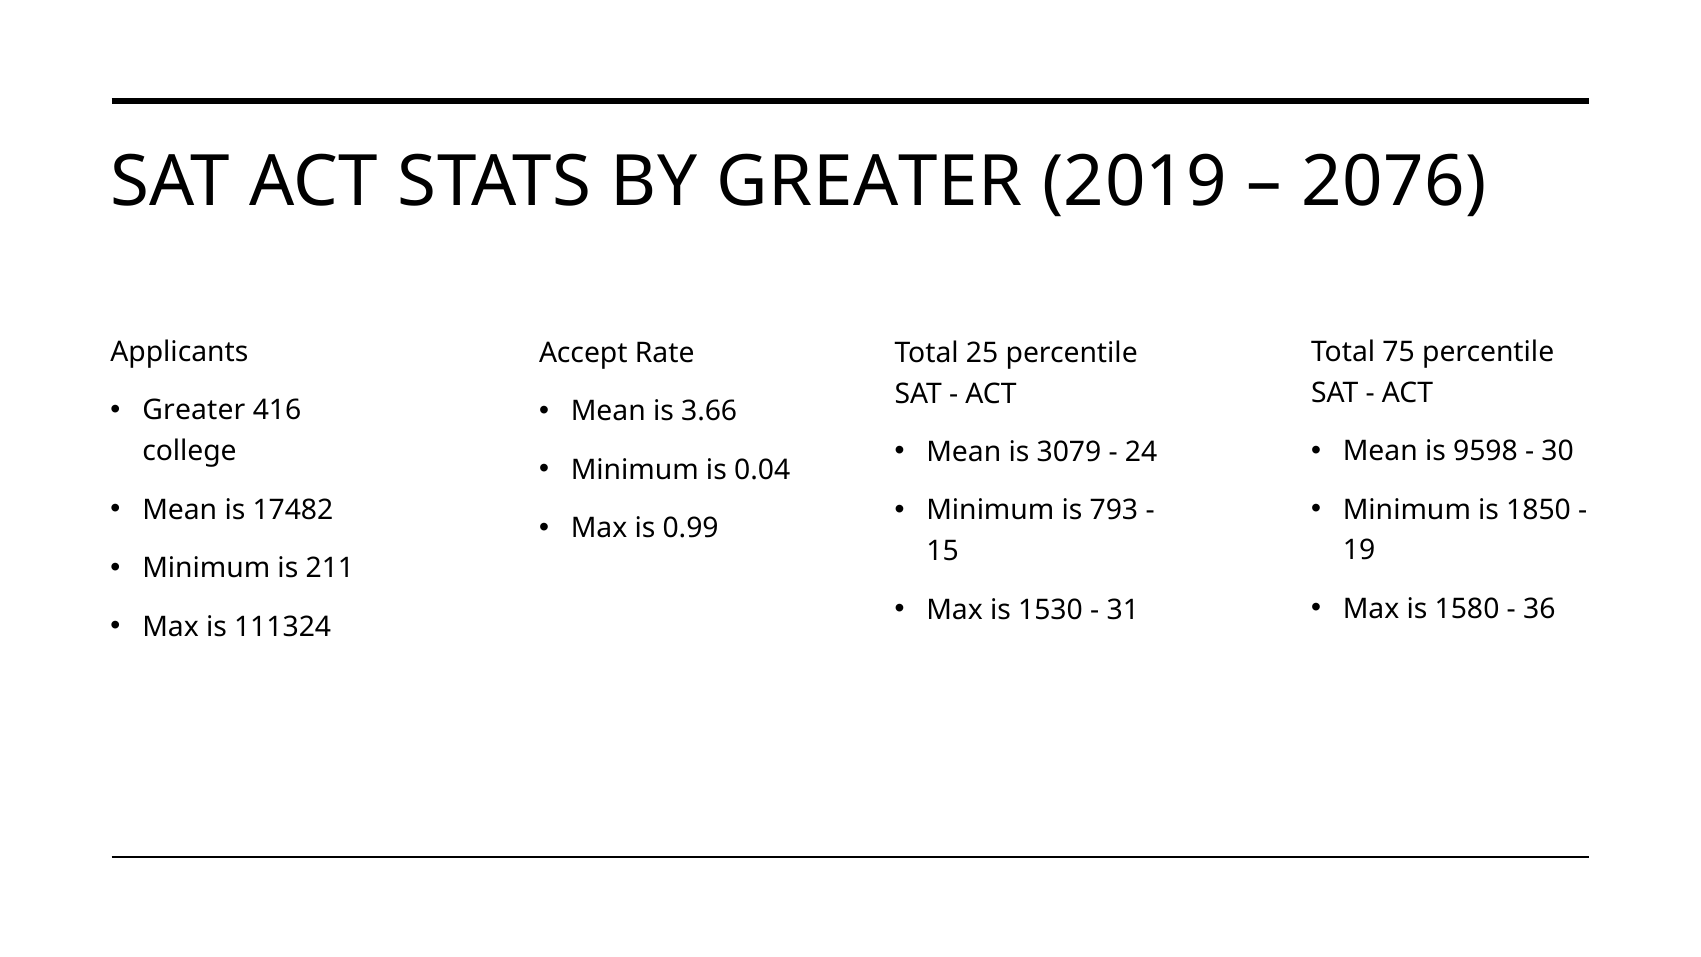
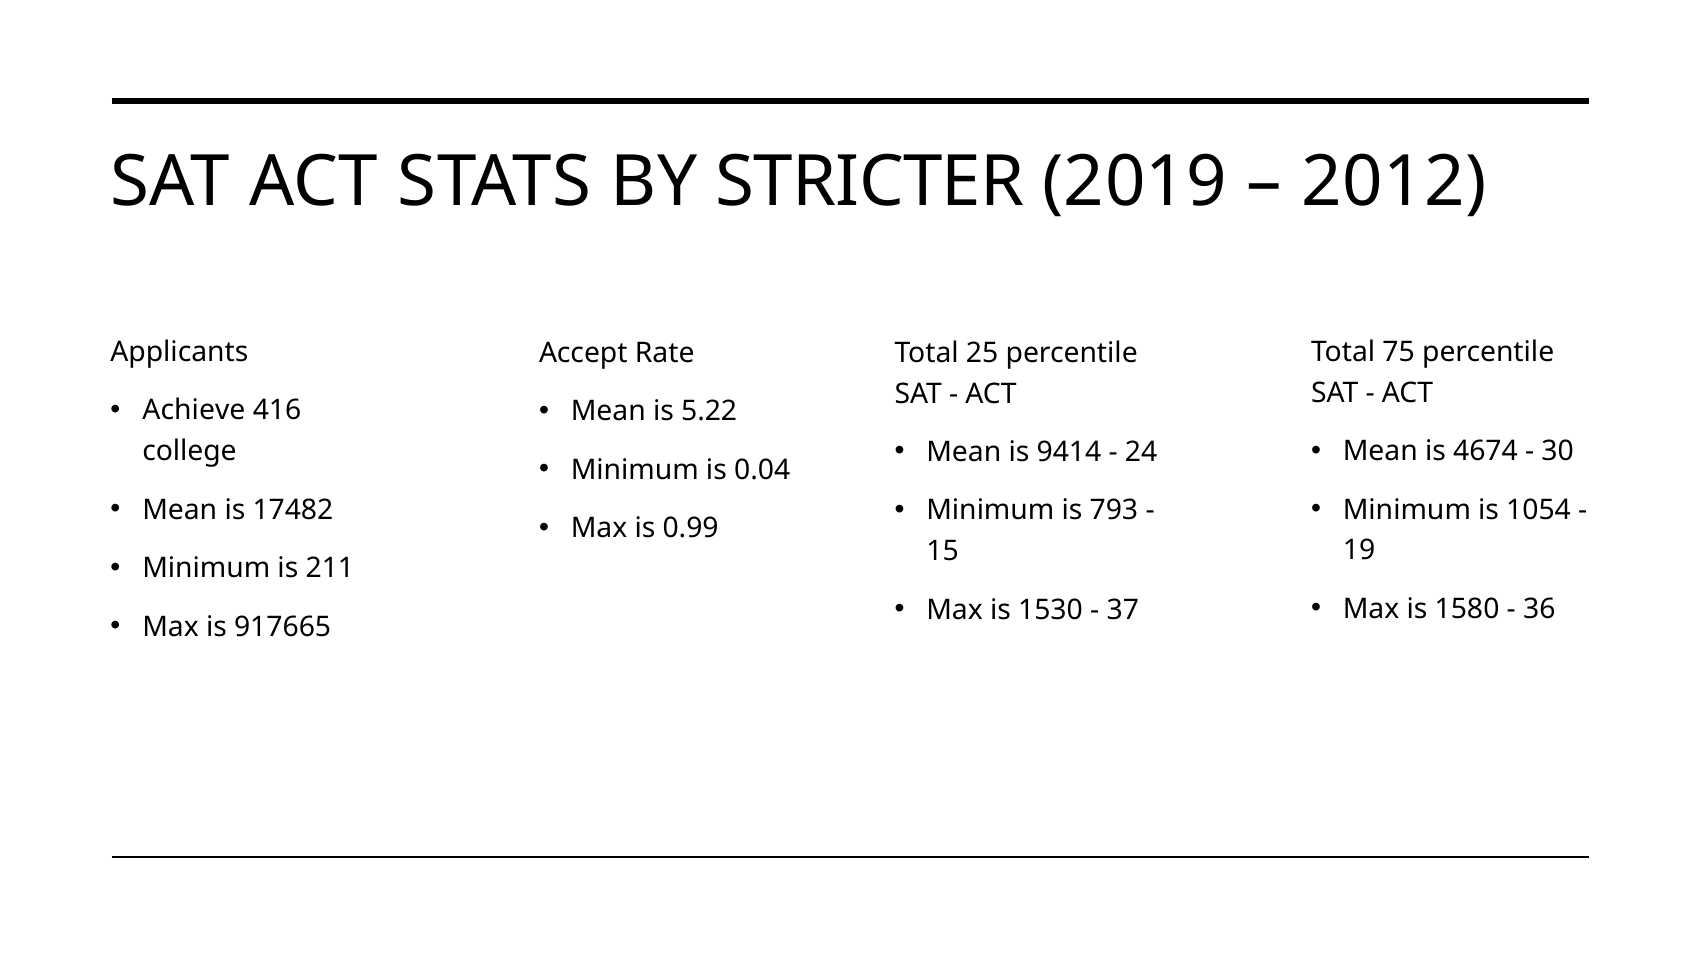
BY GREATER: GREATER -> STRICTER (870, 182)
2076: 2076 -> 2012 (1394, 182)
Greater: Greater -> Achieve (194, 410)
3.66: 3.66 -> 5.22 (709, 411)
9598: 9598 -> 4674 (1485, 451)
3079: 3079 -> 9414 (1069, 452)
1850: 1850 -> 1054 (1539, 510)
31: 31 -> 37 (1123, 610)
111324: 111324 -> 917665 (283, 627)
